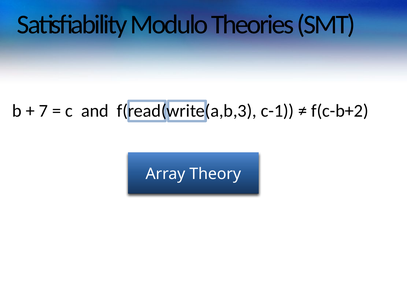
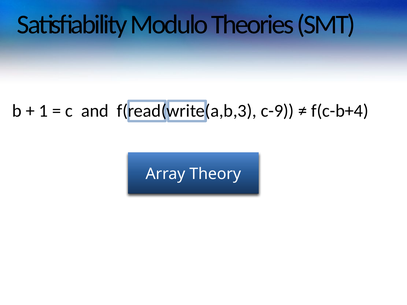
7: 7 -> 1 (43, 111)
c-1: c-1 -> c-9 (277, 111)
f(c-b+2: f(c-b+2 -> f(c-b+4 (340, 111)
